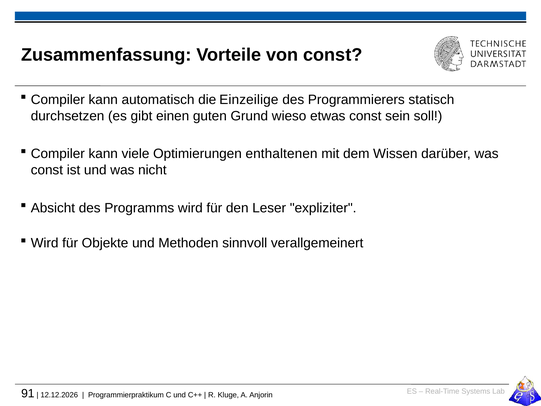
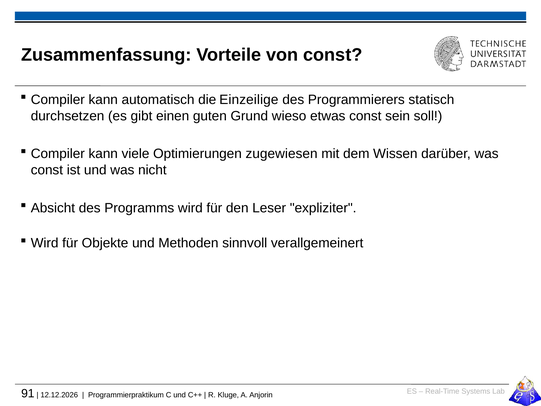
enthaltenen: enthaltenen -> zugewiesen (282, 154)
